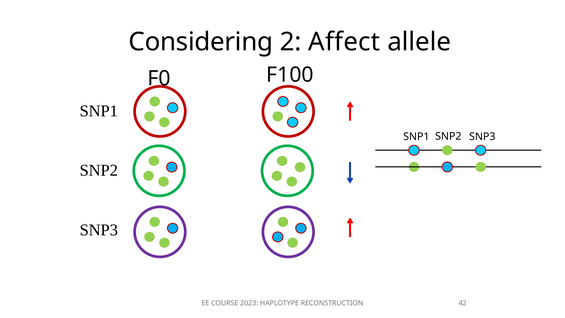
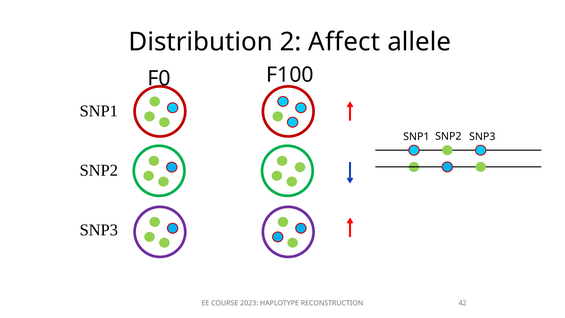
Considering: Considering -> Distribution (201, 42)
